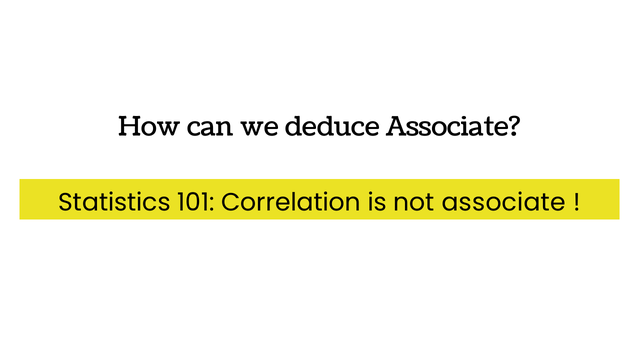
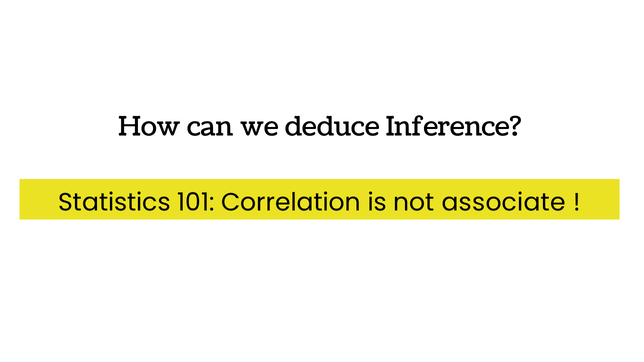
deduce Associate: Associate -> Inference (454, 127)
